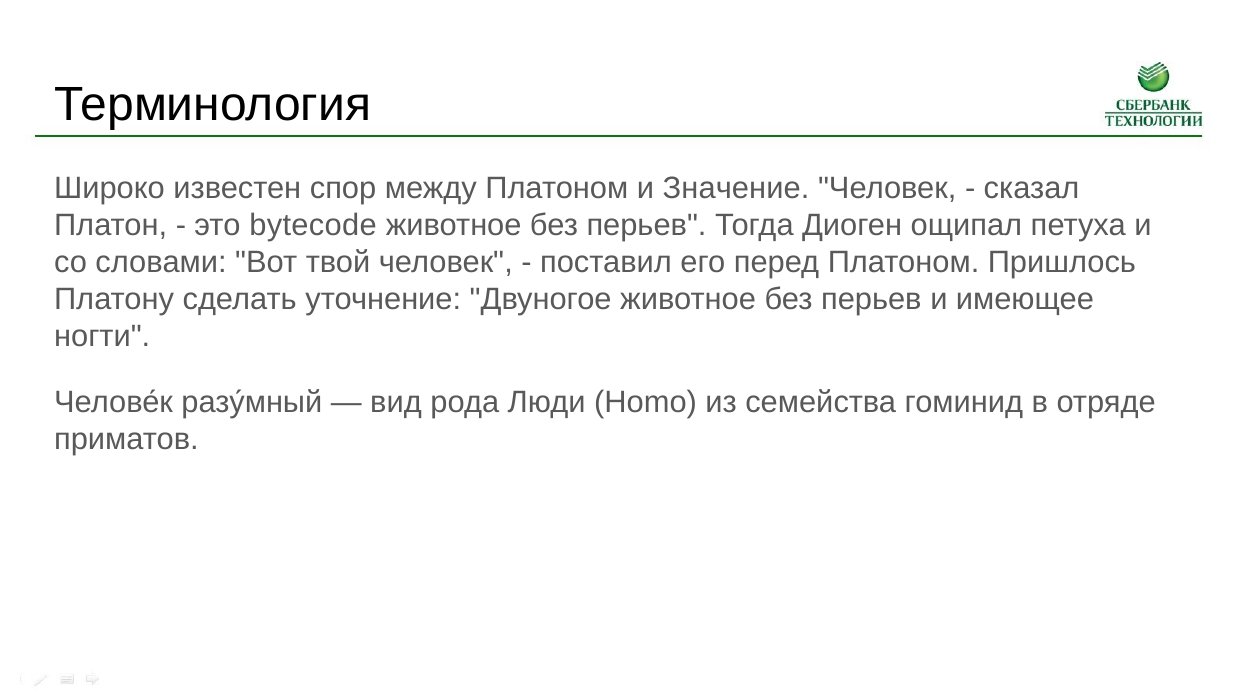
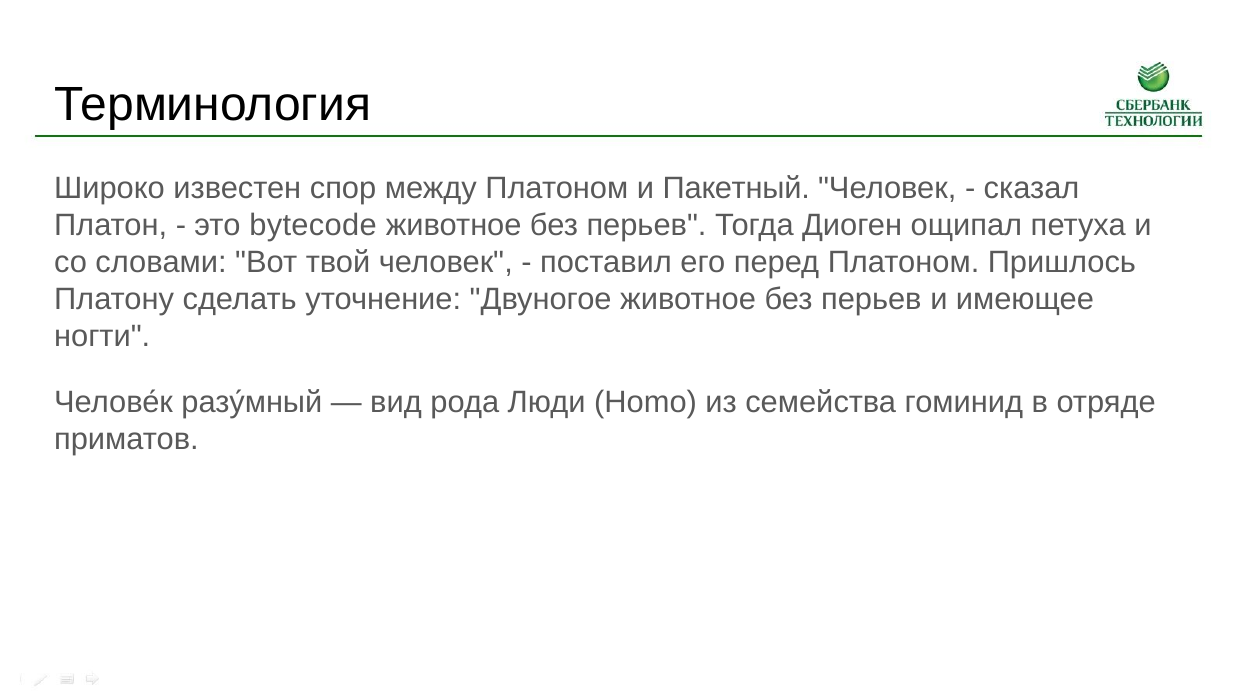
Значение: Значение -> Пакетный (736, 189)
